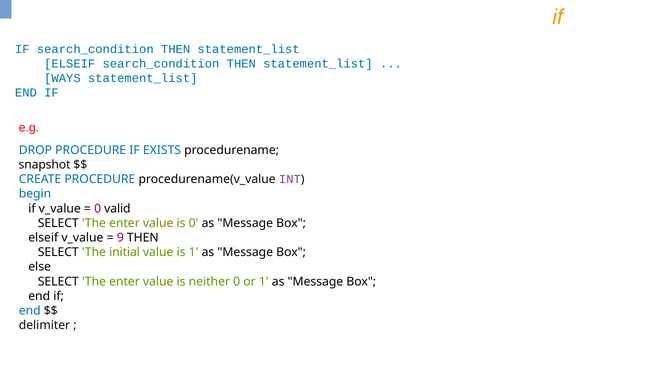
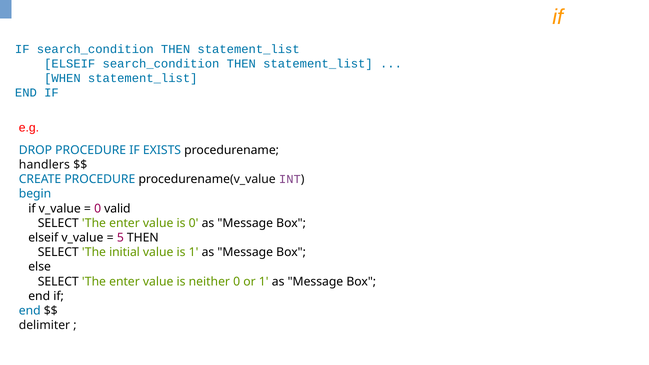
WAYS: WAYS -> WHEN (62, 78)
snapshot: snapshot -> handlers (44, 165)
9: 9 -> 5 (120, 238)
